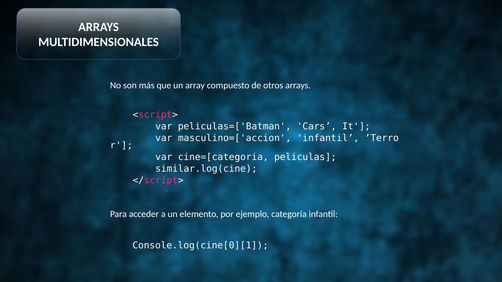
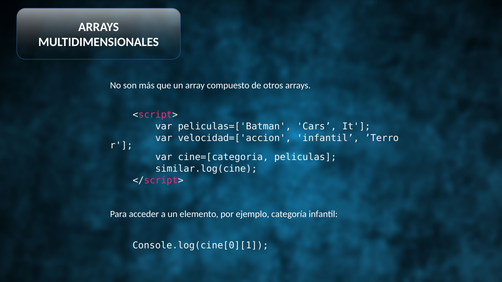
masculino=['accion: masculino=['accion -> velocidad=['accion (235, 138)
